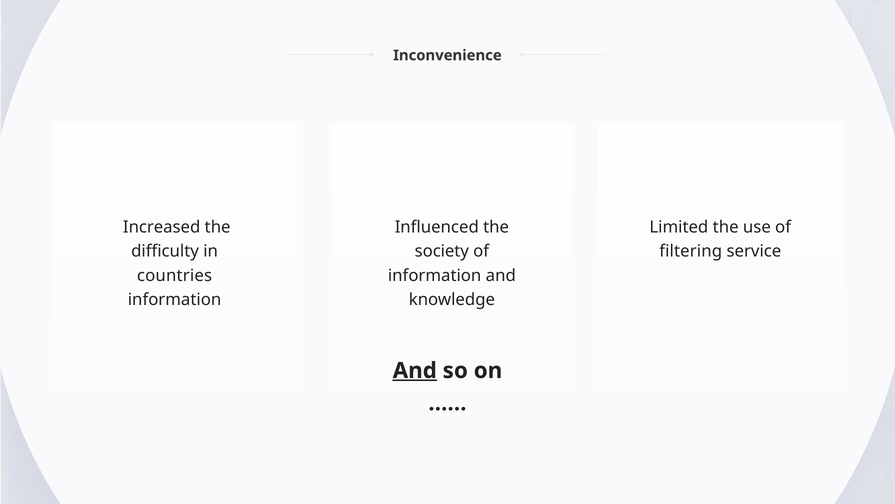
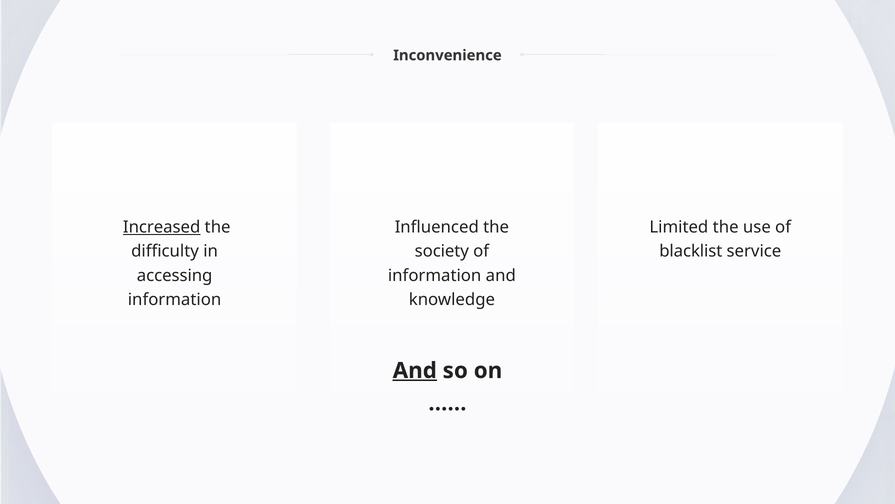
Increased underline: none -> present (162, 227)
filtering: filtering -> blacklist (691, 251)
countries: countries -> accessing (175, 275)
